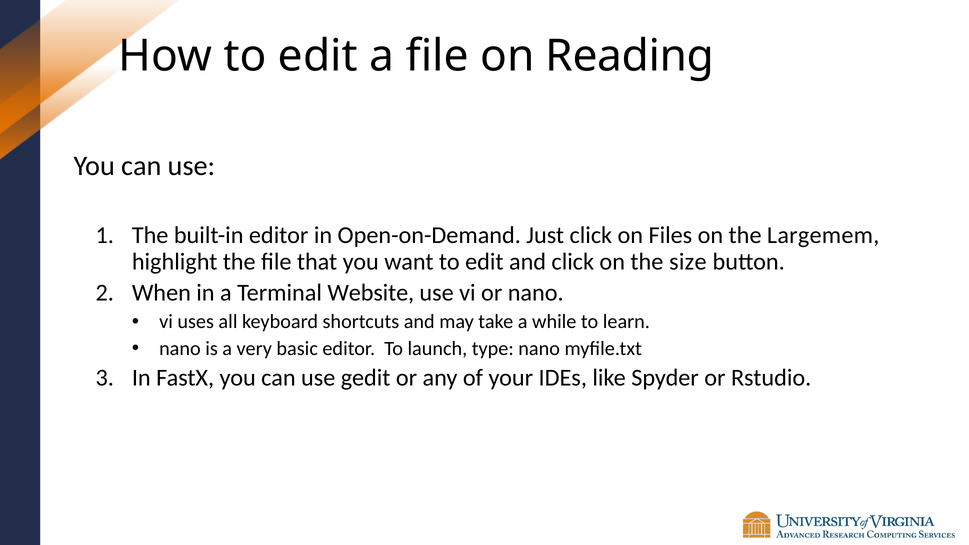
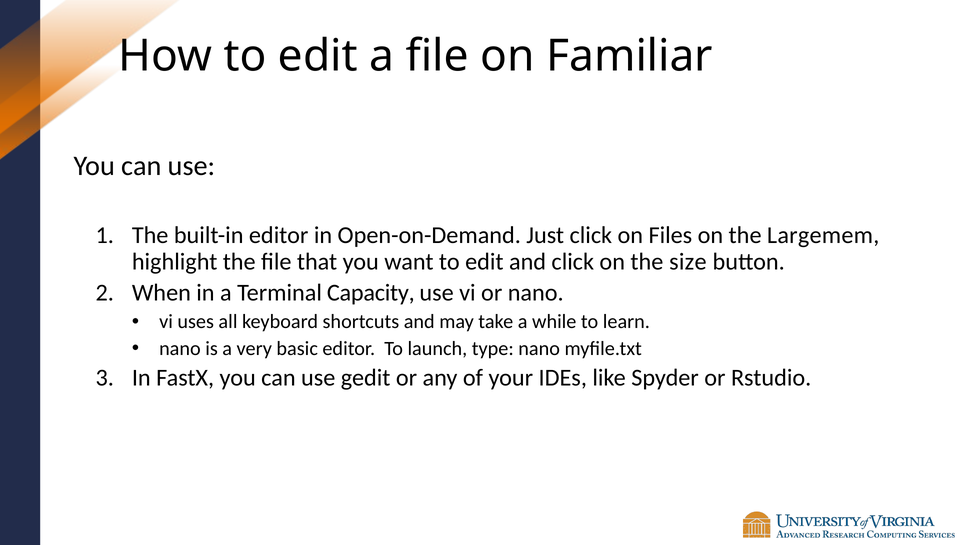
Reading: Reading -> Familiar (630, 56)
Website: Website -> Capacity (371, 293)
